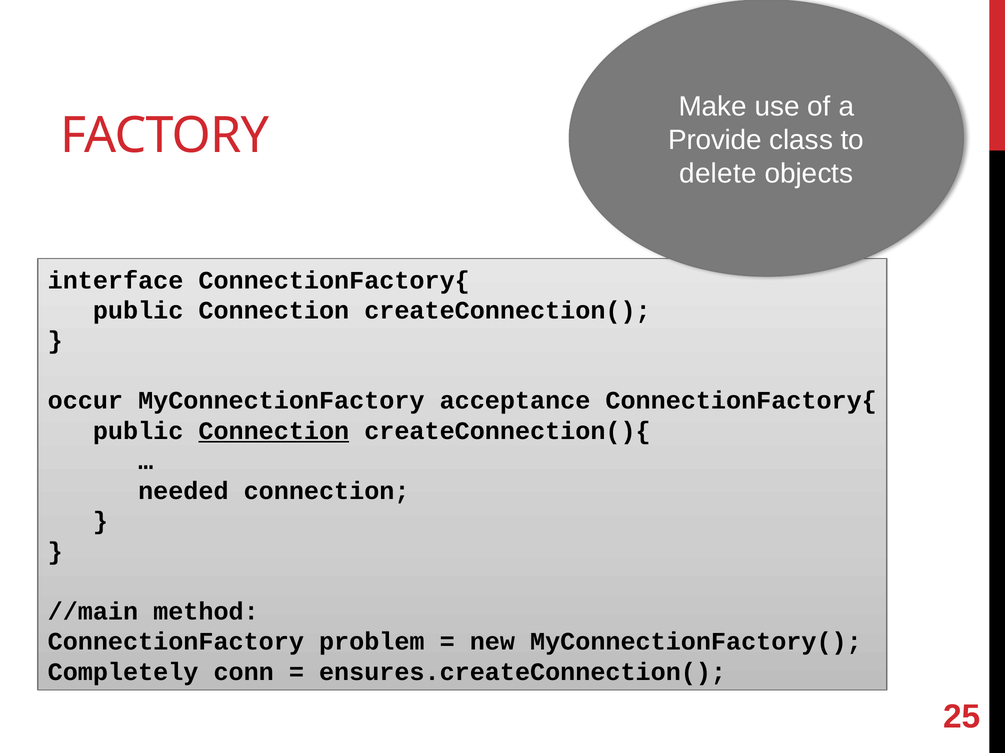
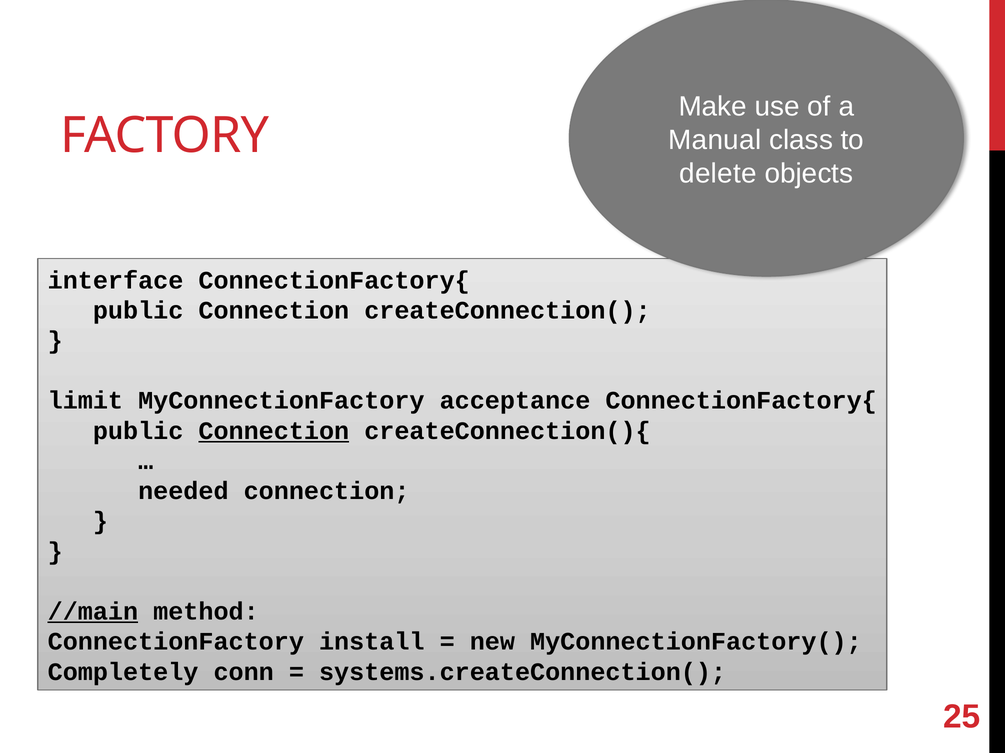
Provide: Provide -> Manual (715, 140)
occur: occur -> limit (85, 401)
//main underline: none -> present (93, 612)
problem: problem -> install (372, 642)
ensures.createConnection(: ensures.createConnection( -> systems.createConnection( (523, 672)
